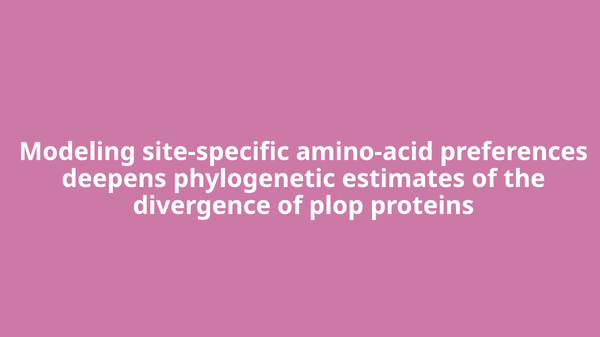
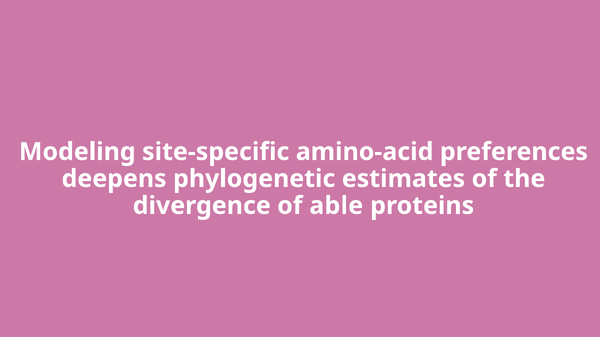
plop: plop -> able (336, 206)
